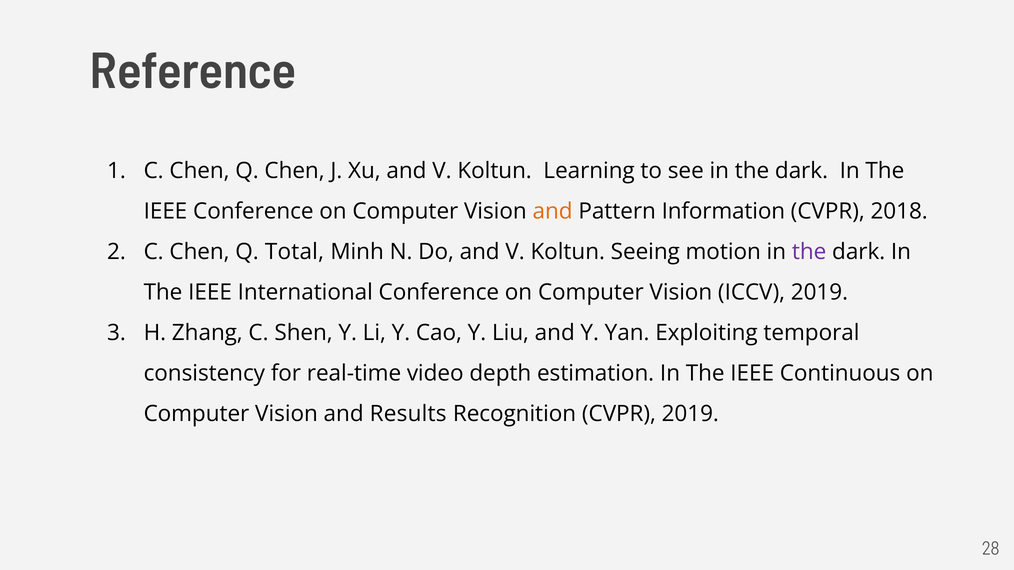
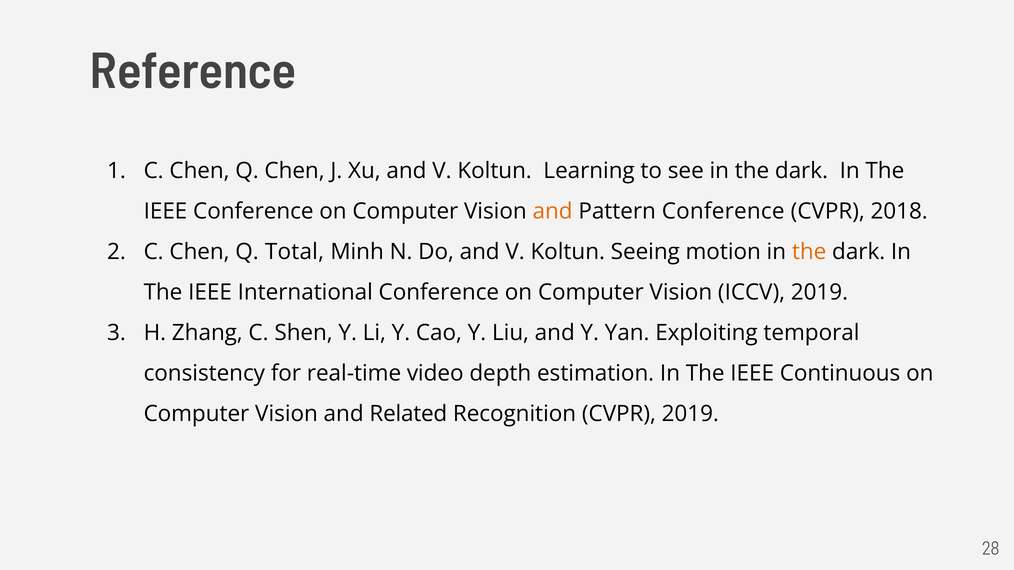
Pattern Information: Information -> Conference (723, 212)
the colour: purple -> orange (809, 252)
Results: Results -> Related (408, 414)
